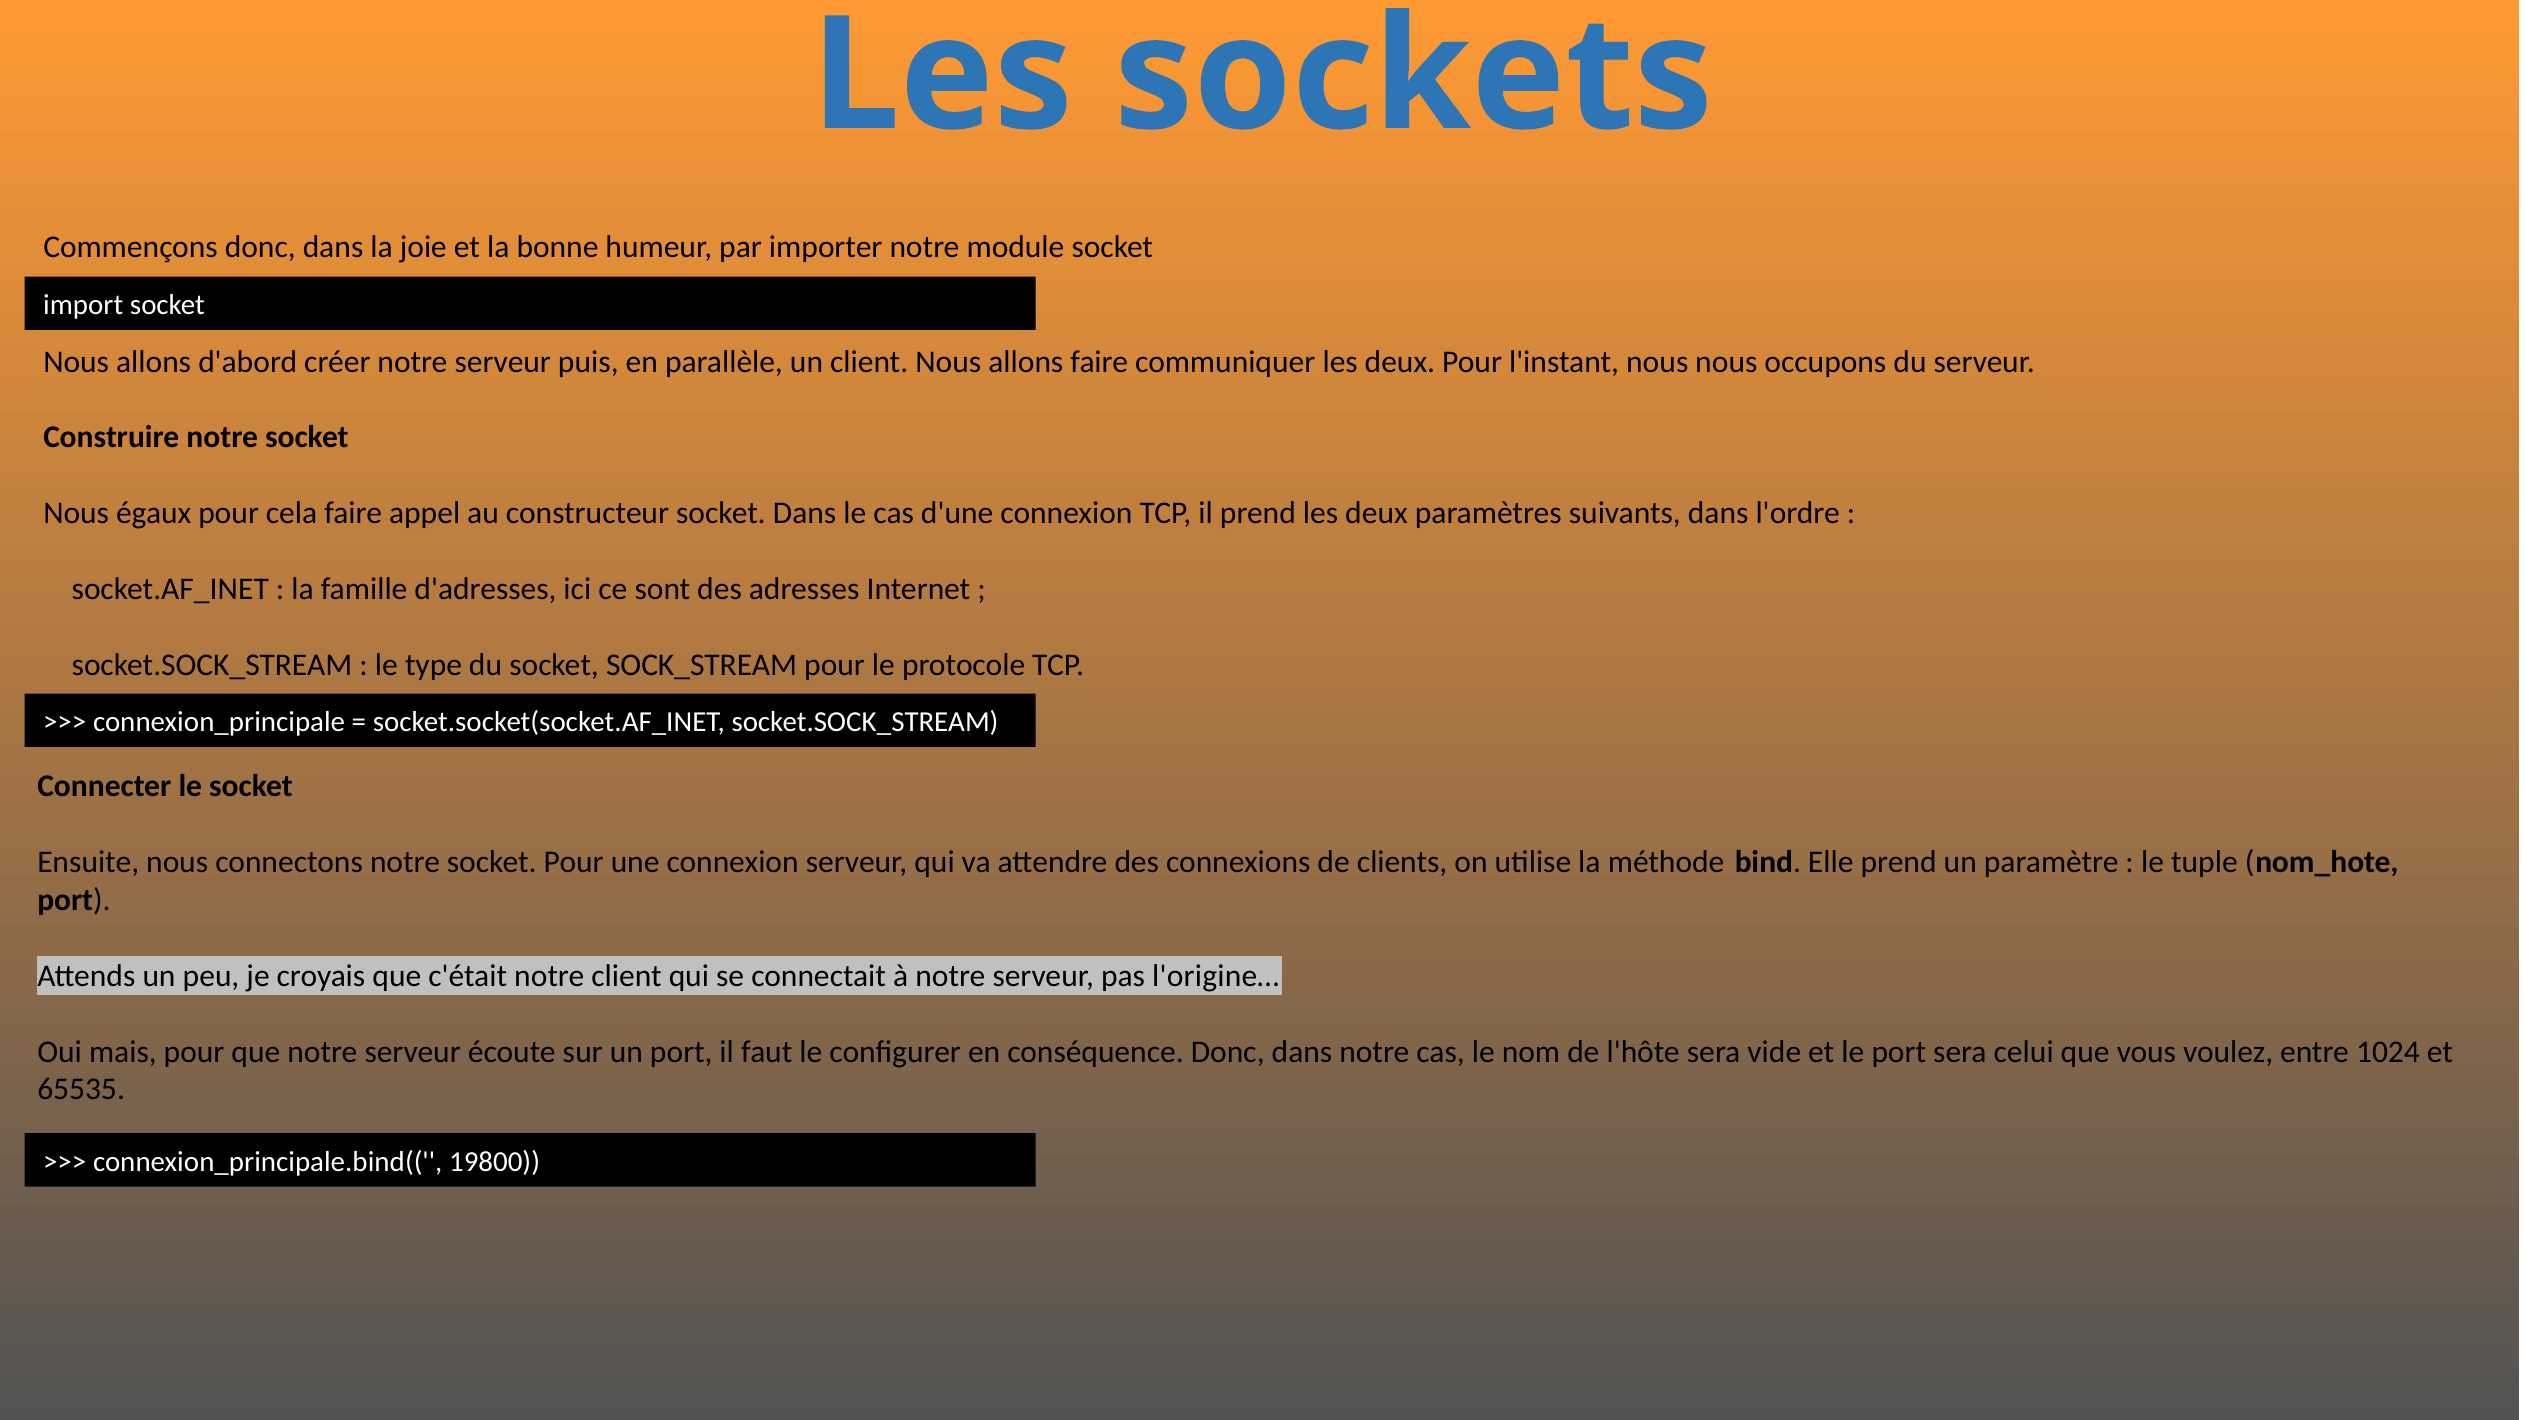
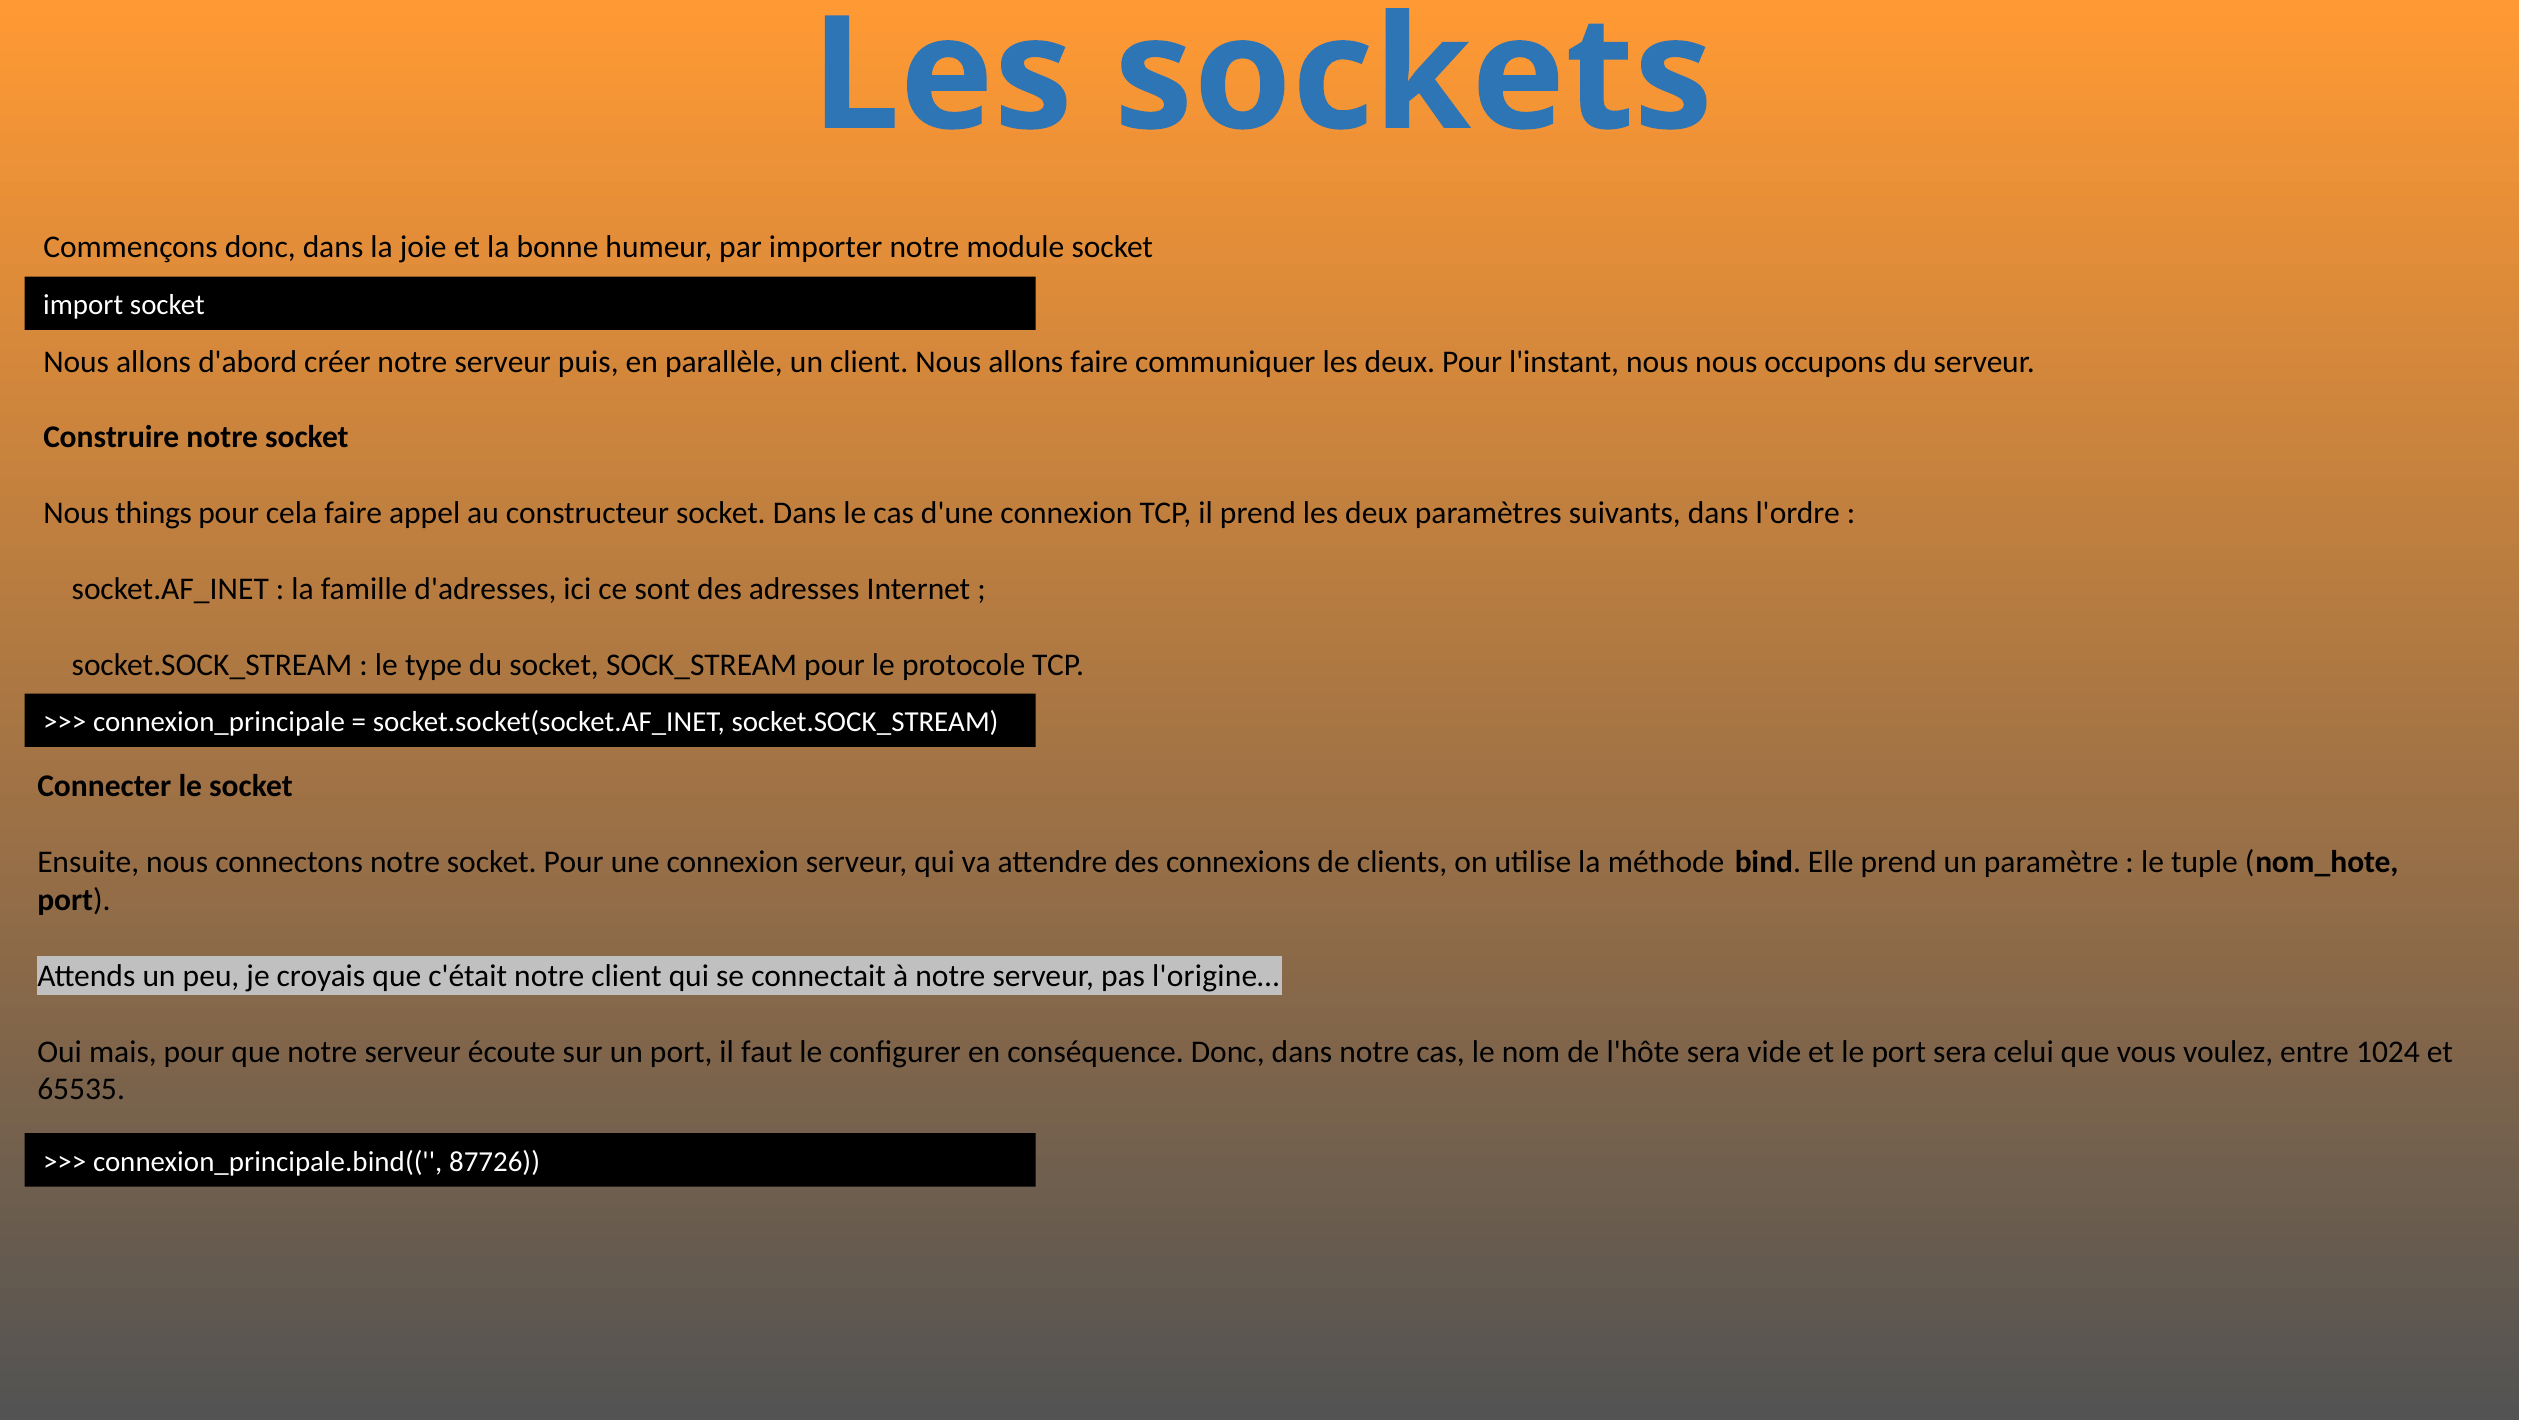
égaux: égaux -> things (154, 513)
19800: 19800 -> 87726 (495, 1162)
